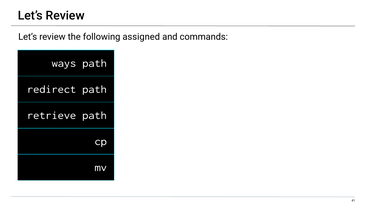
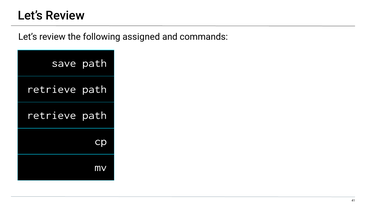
ways: ways -> save (64, 63)
redirect: redirect -> retrieve (52, 89)
